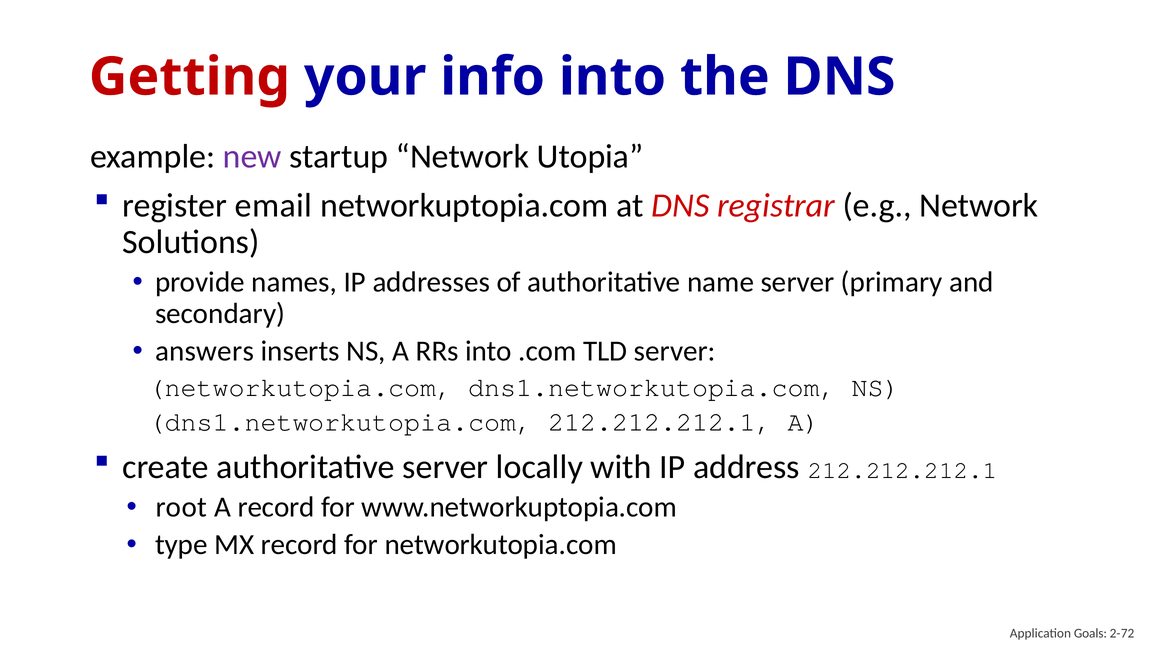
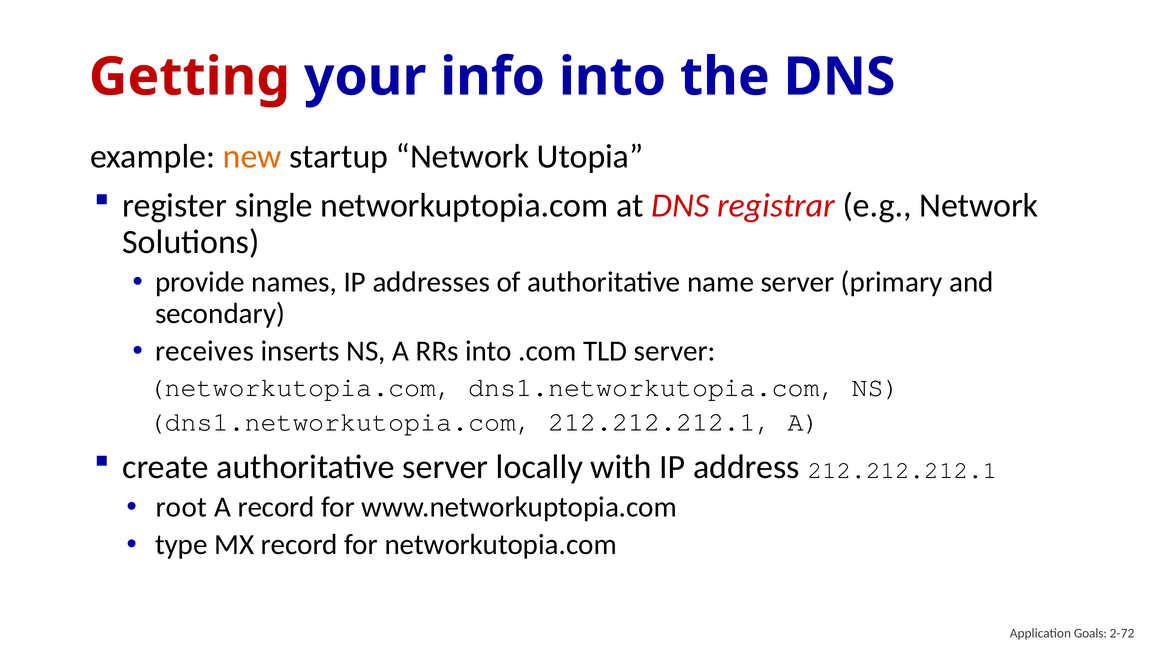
new colour: purple -> orange (252, 157)
email: email -> single (274, 205)
answers: answers -> receives (204, 351)
